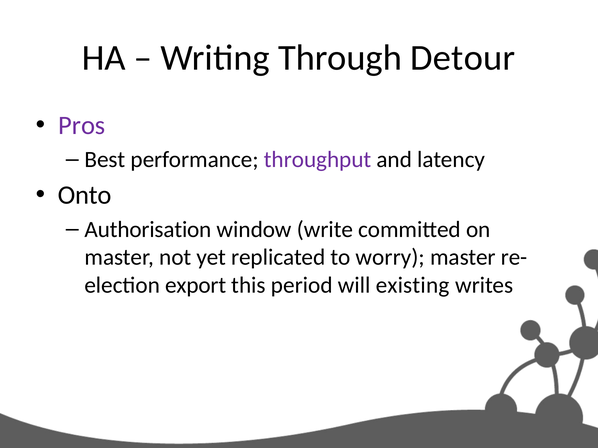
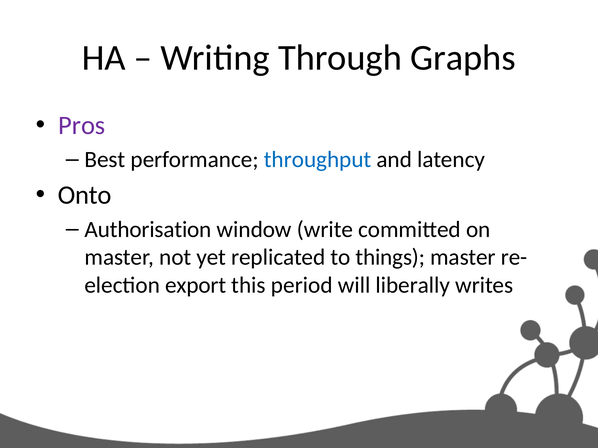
Detour: Detour -> Graphs (463, 58)
throughput colour: purple -> blue (318, 160)
worry: worry -> things (390, 258)
existing: existing -> liberally (413, 285)
